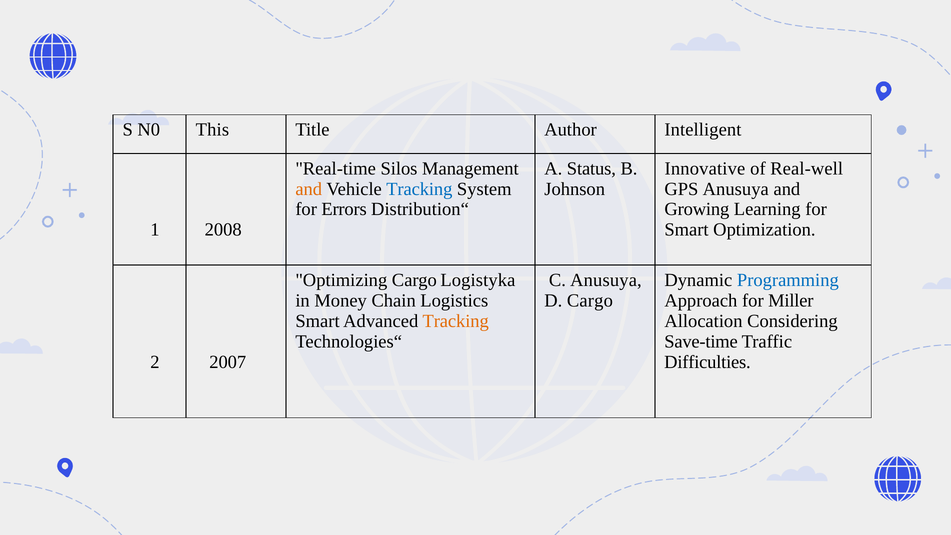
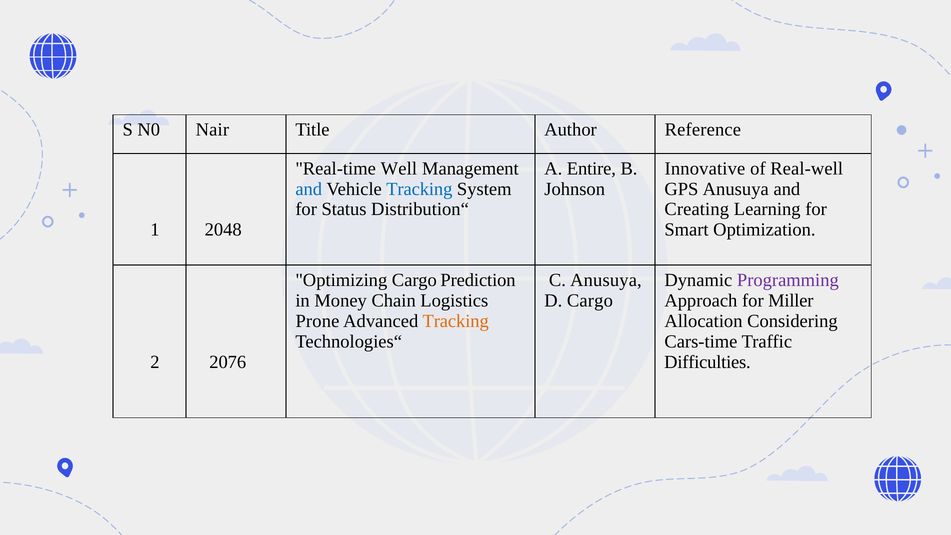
This: This -> Nair (212, 130)
Intelligent: Intelligent -> Reference (703, 130)
Silos: Silos -> Well (399, 168)
Status: Status -> Entire (591, 168)
and colour: orange -> blue (309, 189)
Errors: Errors -> Status (344, 209)
Growing: Growing -> Creating (697, 209)
2008: 2008 -> 2048 (223, 230)
Logistyka: Logistyka -> Prediction (478, 280)
Programming colour: blue -> purple (788, 280)
Smart: Smart -> Prone (317, 321)
Save-time: Save-time -> Cars-time (701, 342)
2007: 2007 -> 2076 (228, 362)
